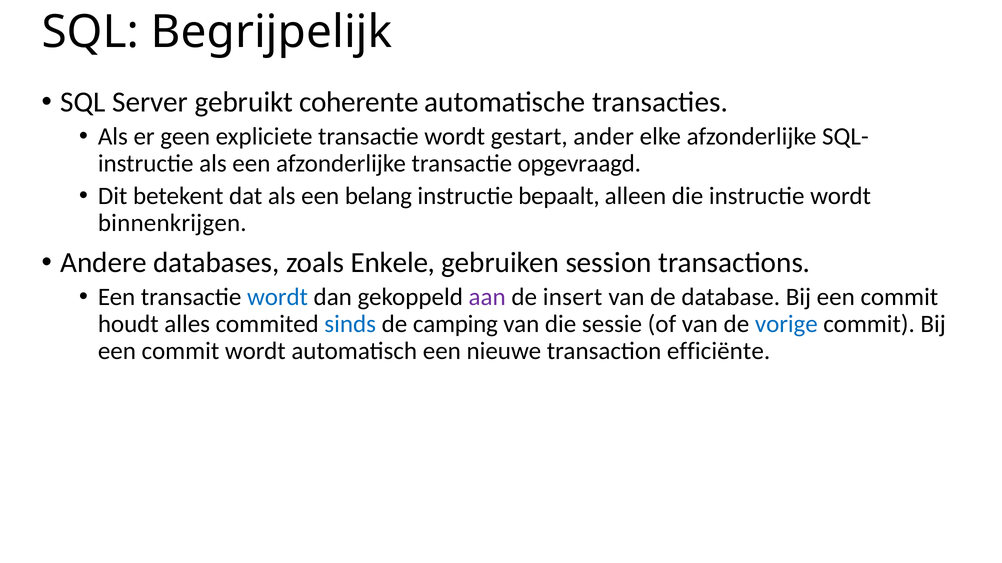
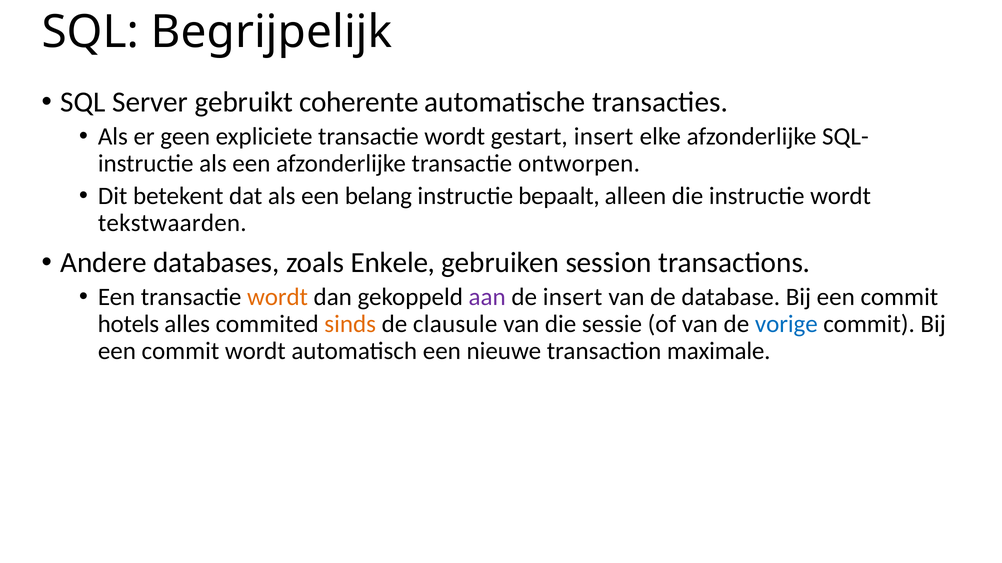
gestart ander: ander -> insert (604, 137)
opgevraagd: opgevraagd -> ontworpen (579, 164)
binnenkrijgen: binnenkrijgen -> tekstwaarden (172, 223)
wordt colour: blue -> orange (278, 297)
houdt: houdt -> hotels (128, 324)
sinds colour: blue -> orange (350, 324)
camping: camping -> clausule (455, 324)
efficiënte: efficiënte -> maximale (719, 351)
